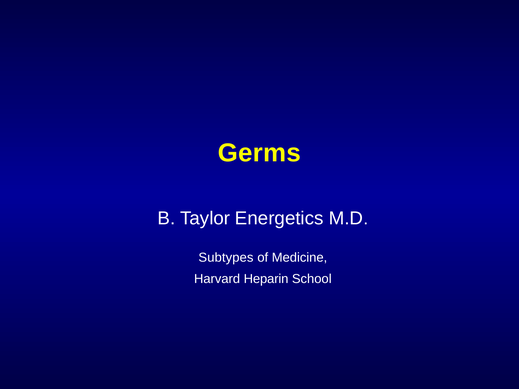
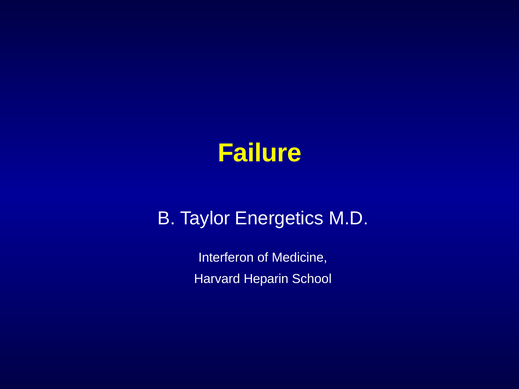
Germs: Germs -> Failure (260, 153)
Subtypes: Subtypes -> Interferon (226, 258)
